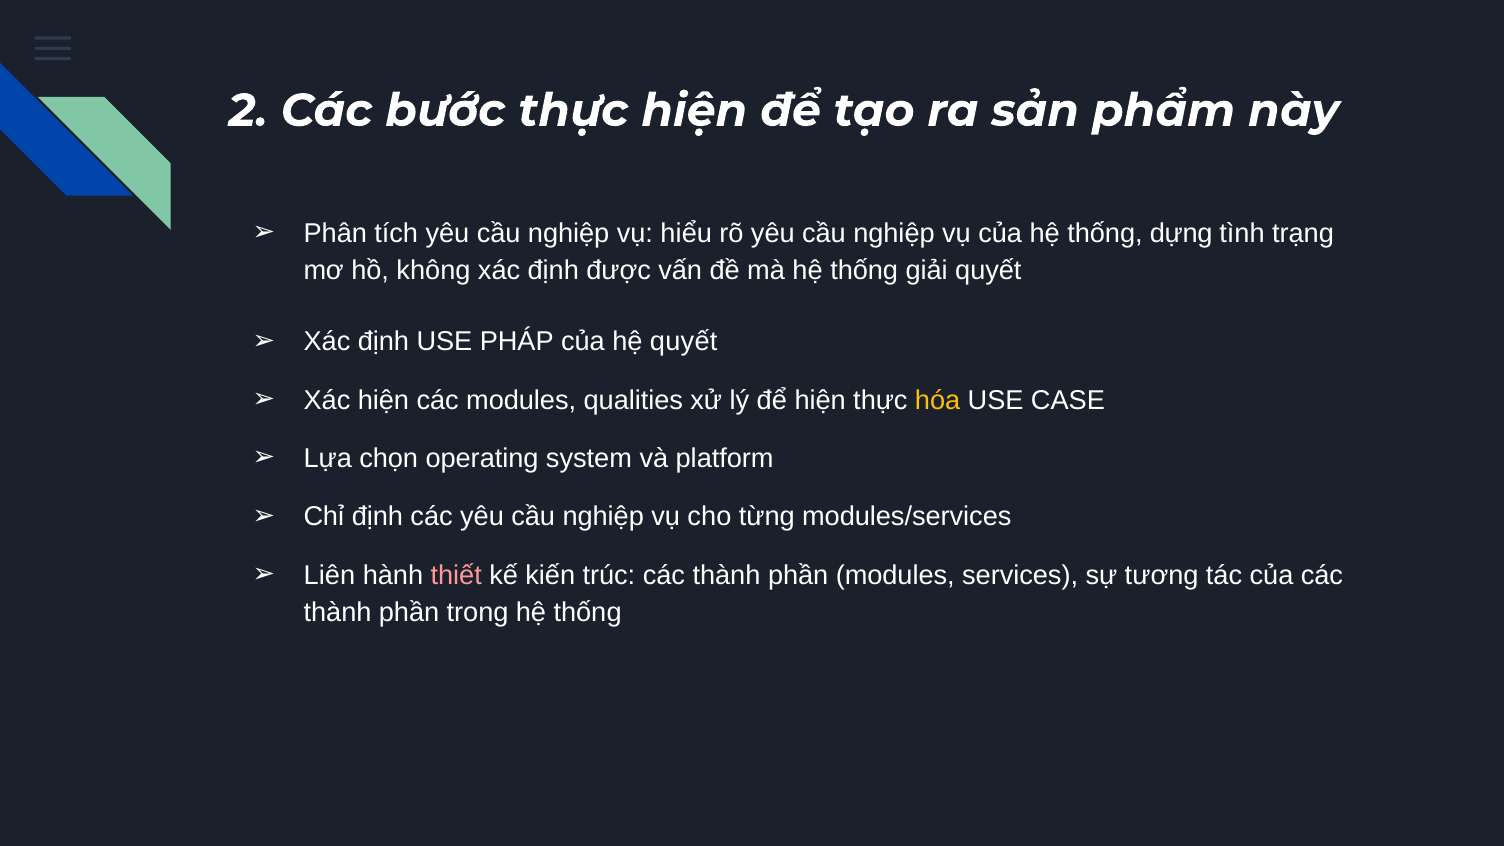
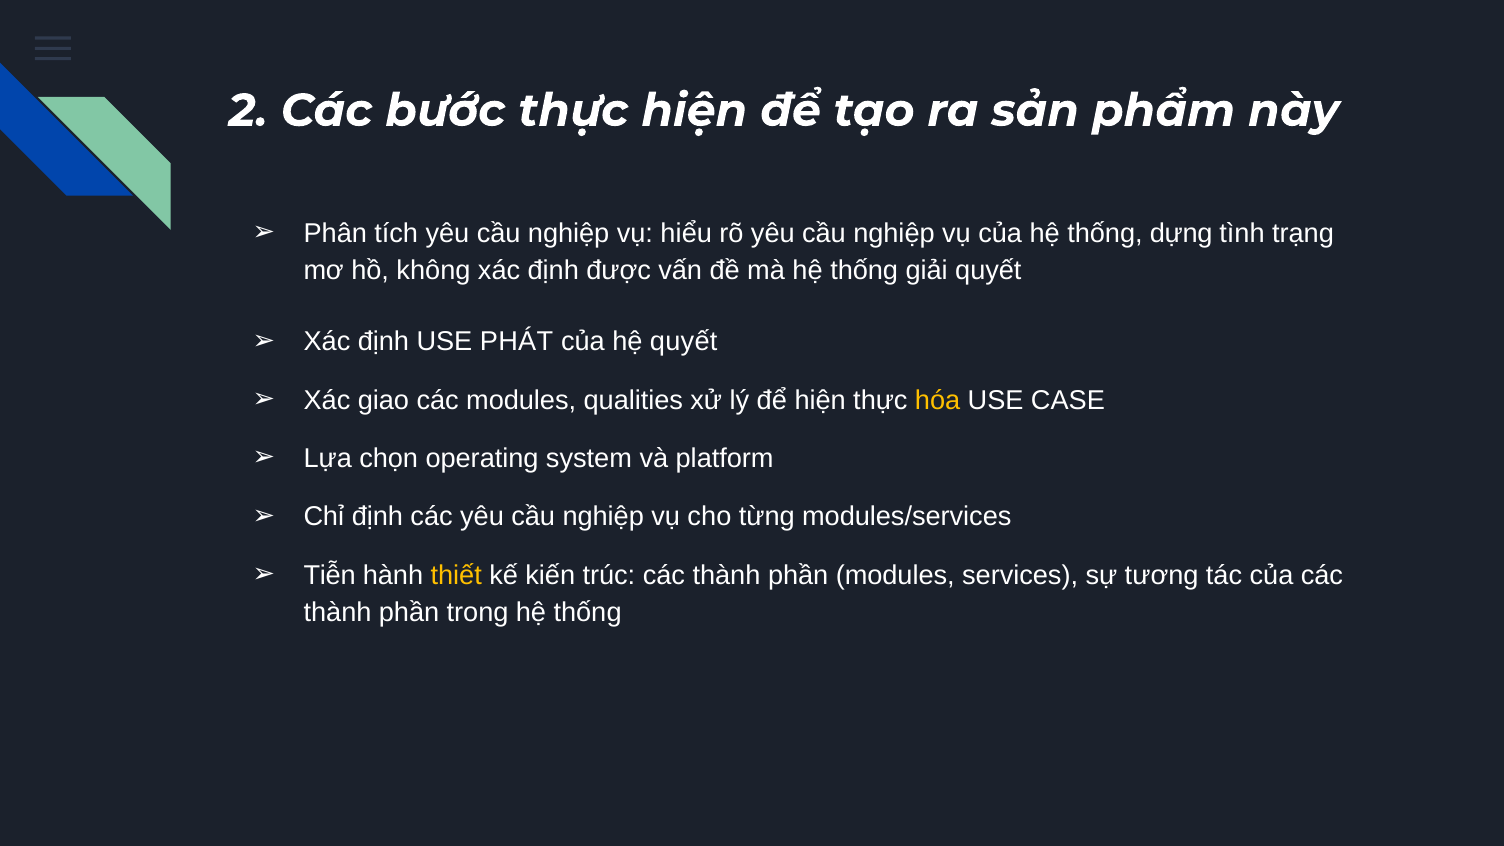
PHÁP: PHÁP -> PHÁT (517, 342)
Xác hiện: hiện -> giao (383, 400)
Liên: Liên -> Tiễn (330, 575)
thiết colour: pink -> yellow (456, 575)
